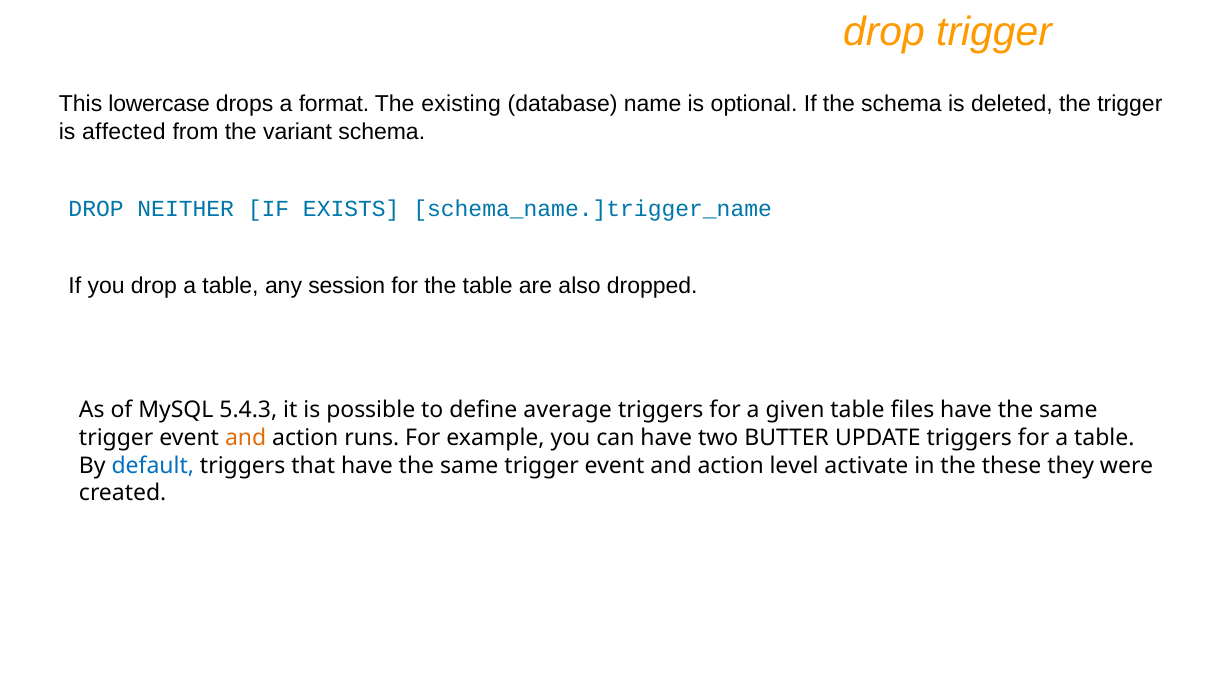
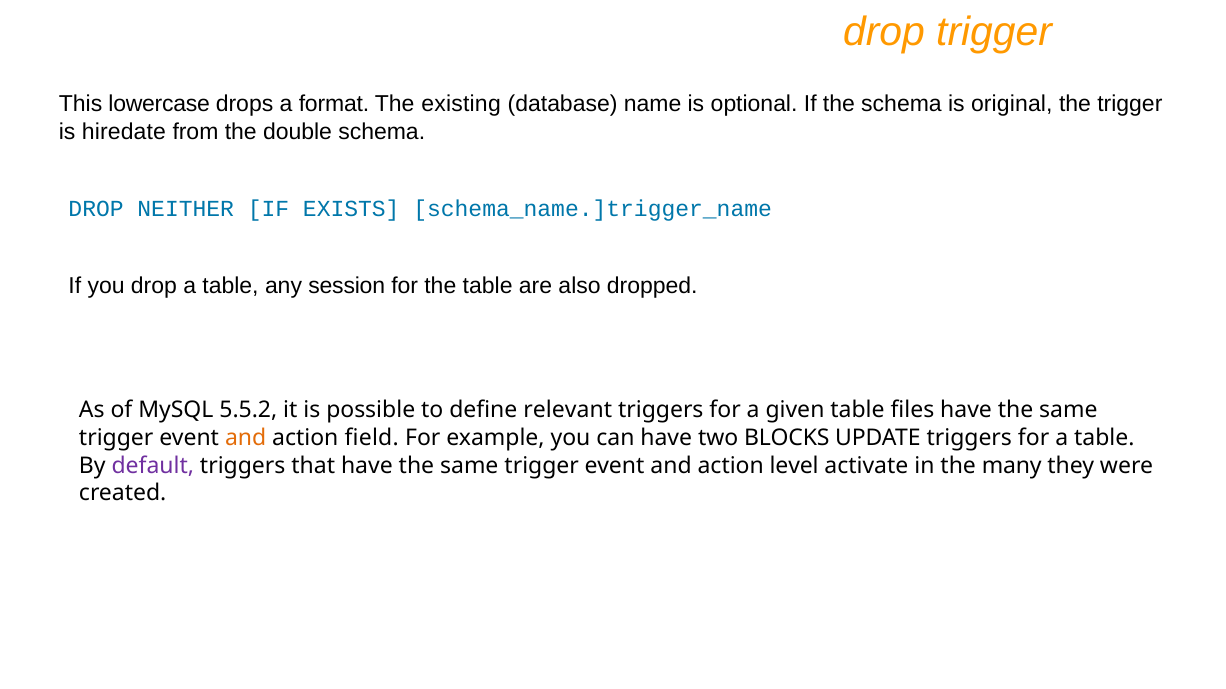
deleted: deleted -> original (1012, 104)
affected: affected -> hiredate (124, 132)
variant: variant -> double (298, 132)
5.4.3: 5.4.3 -> 5.5.2 (248, 411)
average: average -> relevant (568, 411)
runs: runs -> field (372, 438)
BUTTER: BUTTER -> BLOCKS (787, 438)
default colour: blue -> purple (153, 466)
these: these -> many (1012, 466)
